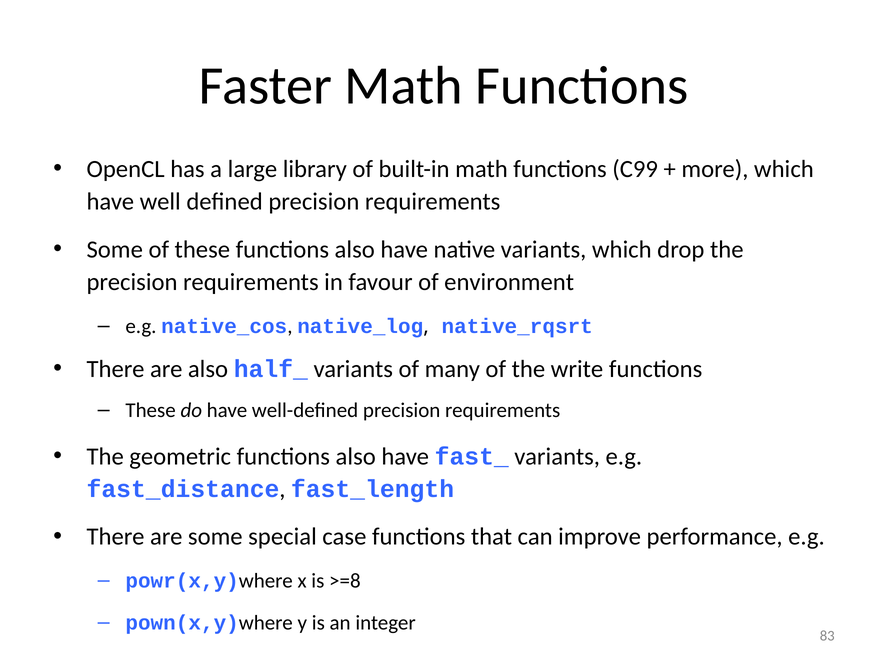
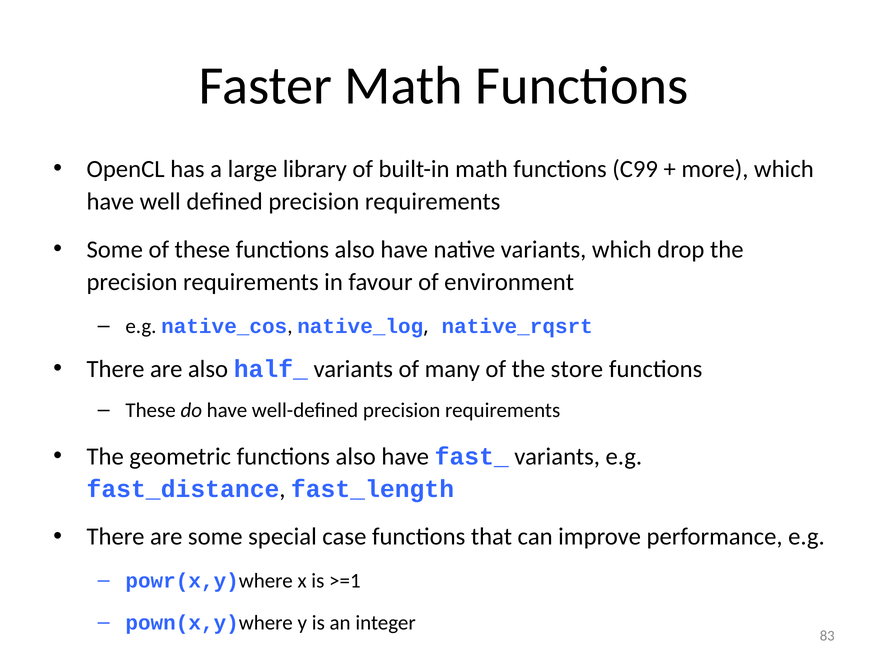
write: write -> store (577, 369)
>=8: >=8 -> >=1 (345, 581)
